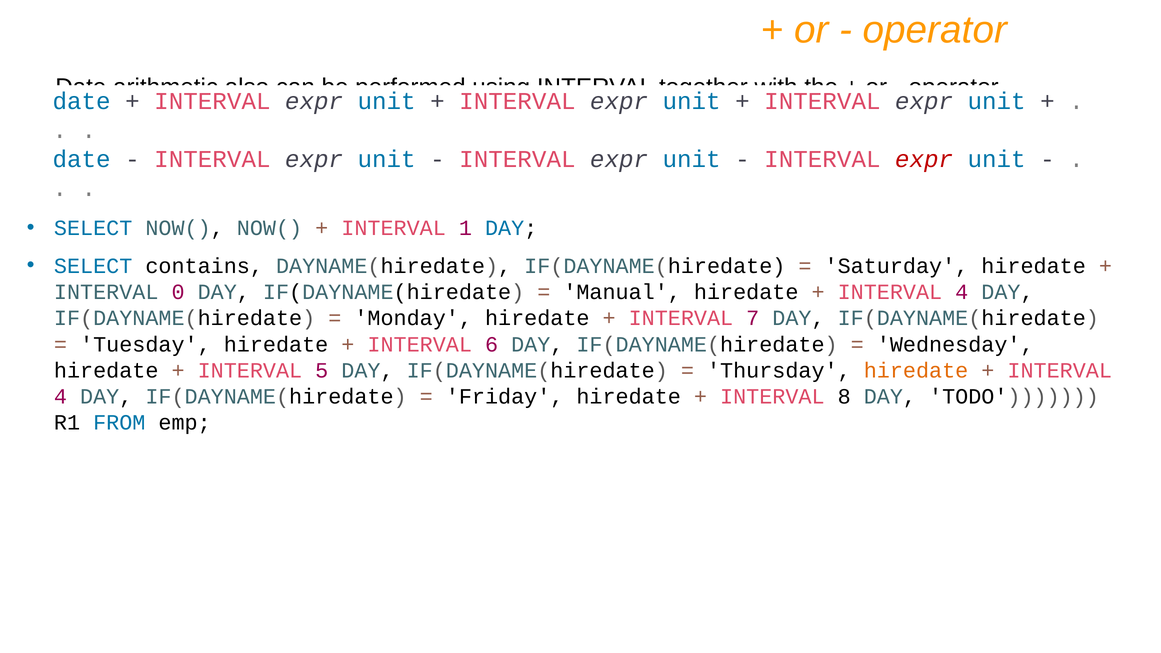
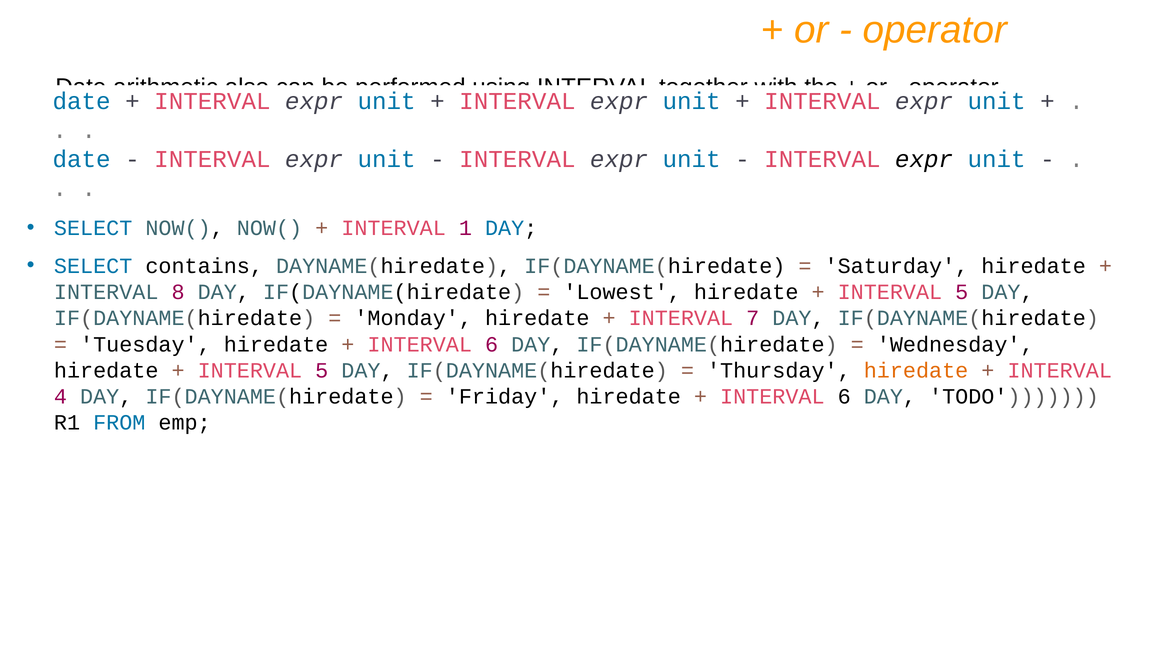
expr colour: red -> black (924, 159)
0: 0 -> 8 (178, 292)
Manual: Manual -> Lowest (622, 292)
4: 4 -> 5 (962, 292)
8: 8 -> 6 (844, 397)
